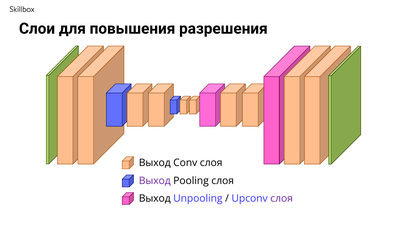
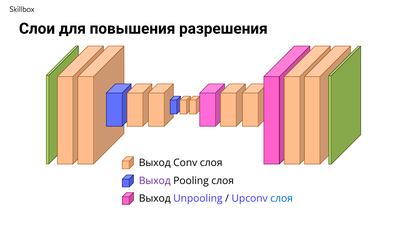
слоя colour: purple -> blue (282, 199)
